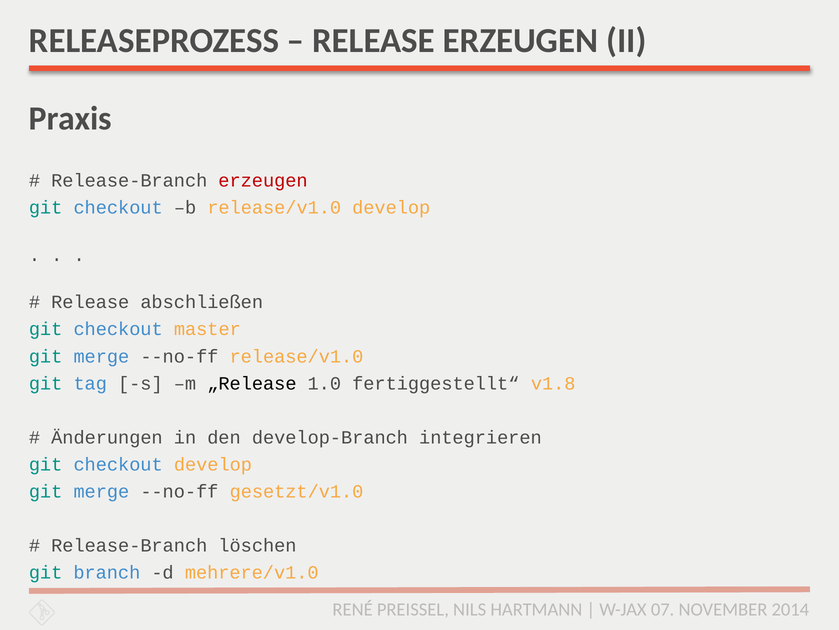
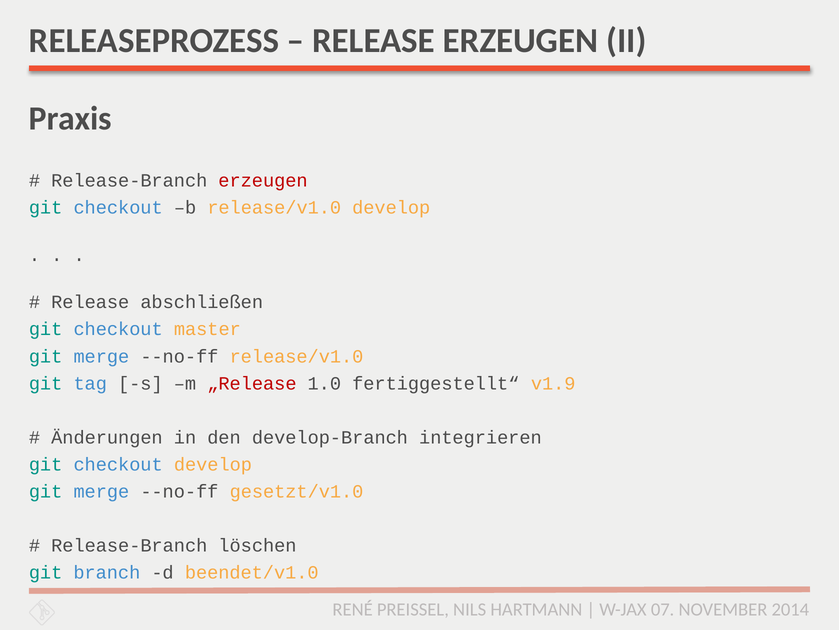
„Release colour: black -> red (252, 383)
v1.8: v1.8 -> v1.9 (553, 383)
mehrere/v1.0: mehrere/v1.0 -> beendet/v1.0 (252, 572)
